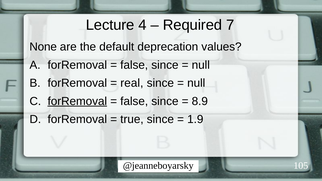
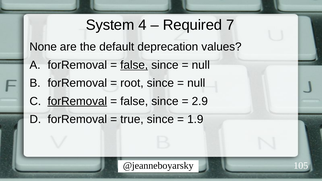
Lecture: Lecture -> System (110, 25)
false underline: none -> present (134, 65)
real: real -> root (132, 83)
8.9: 8.9 -> 2.9 (200, 101)
